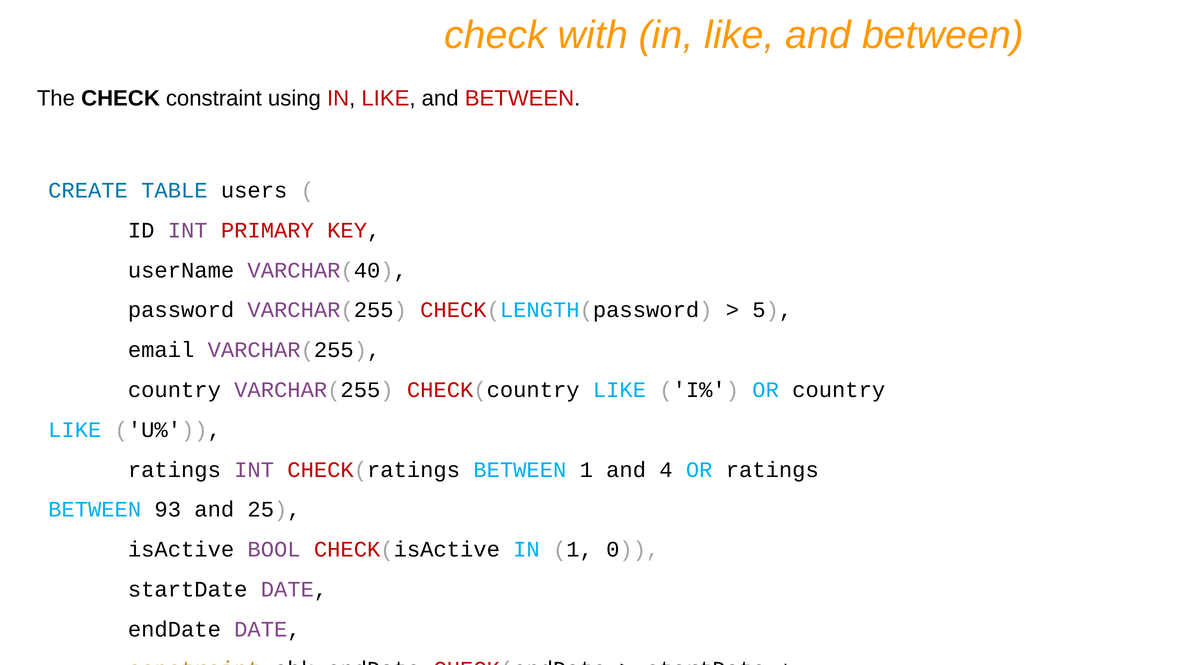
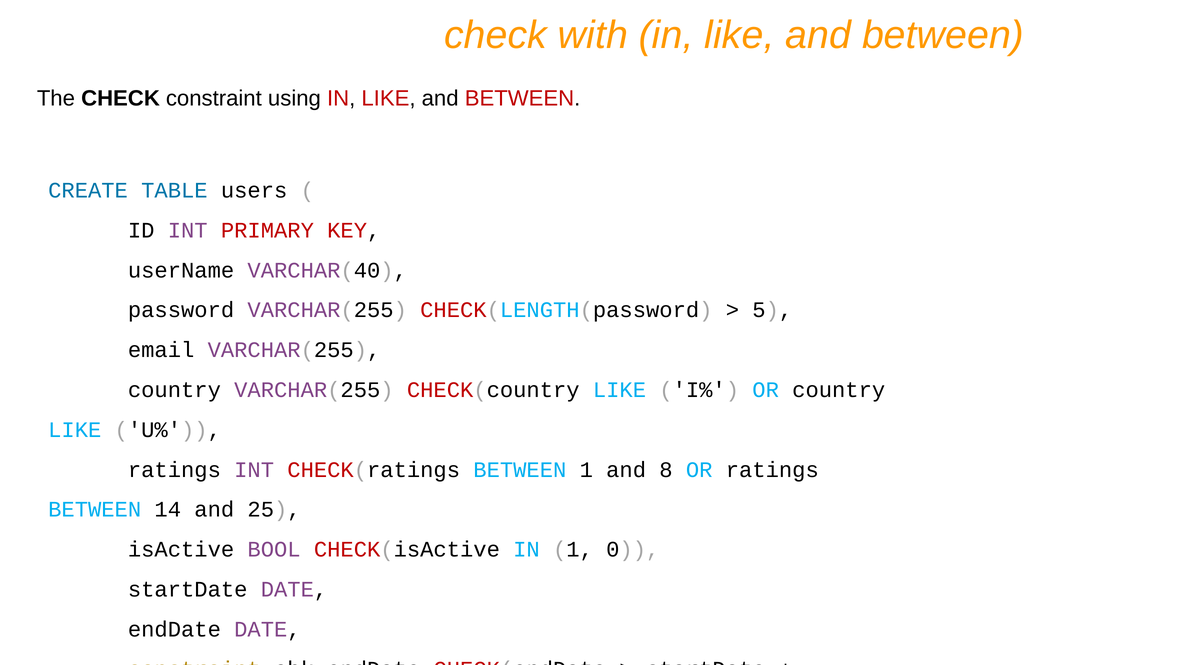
4: 4 -> 8 (666, 469)
93: 93 -> 14 (168, 509)
